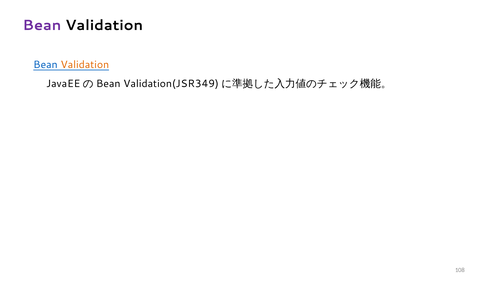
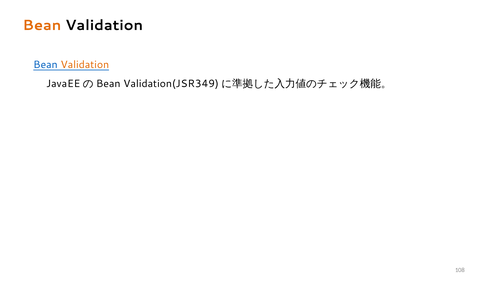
Bean colour: purple -> orange (42, 25)
